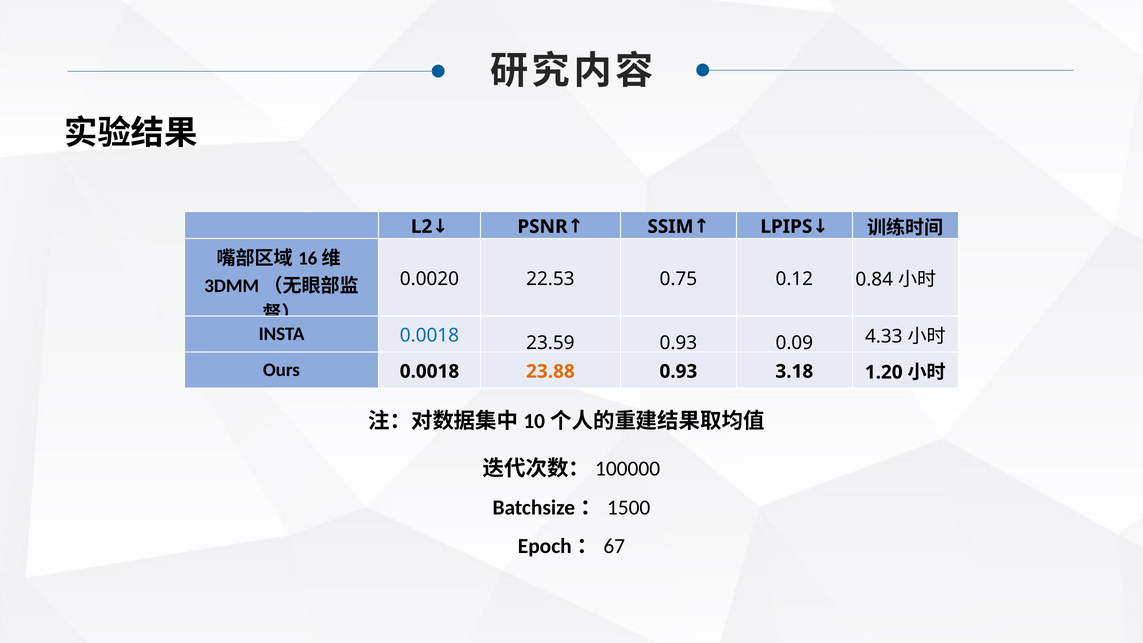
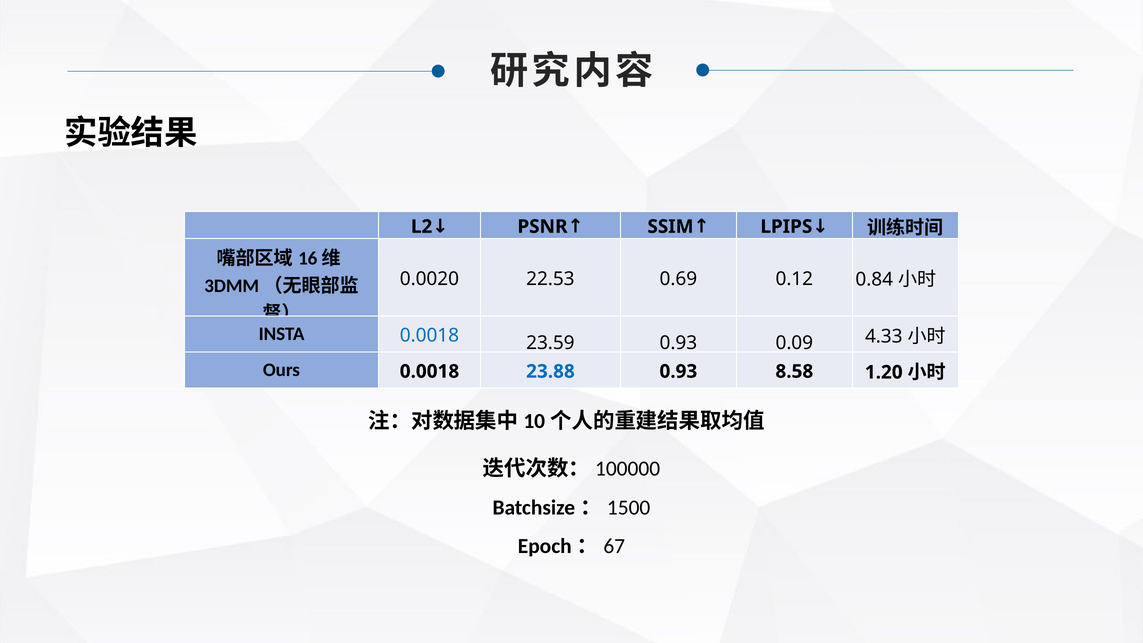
0.75: 0.75 -> 0.69 (678, 279)
23.88 colour: orange -> blue (550, 371)
3.18: 3.18 -> 8.58 (794, 371)
